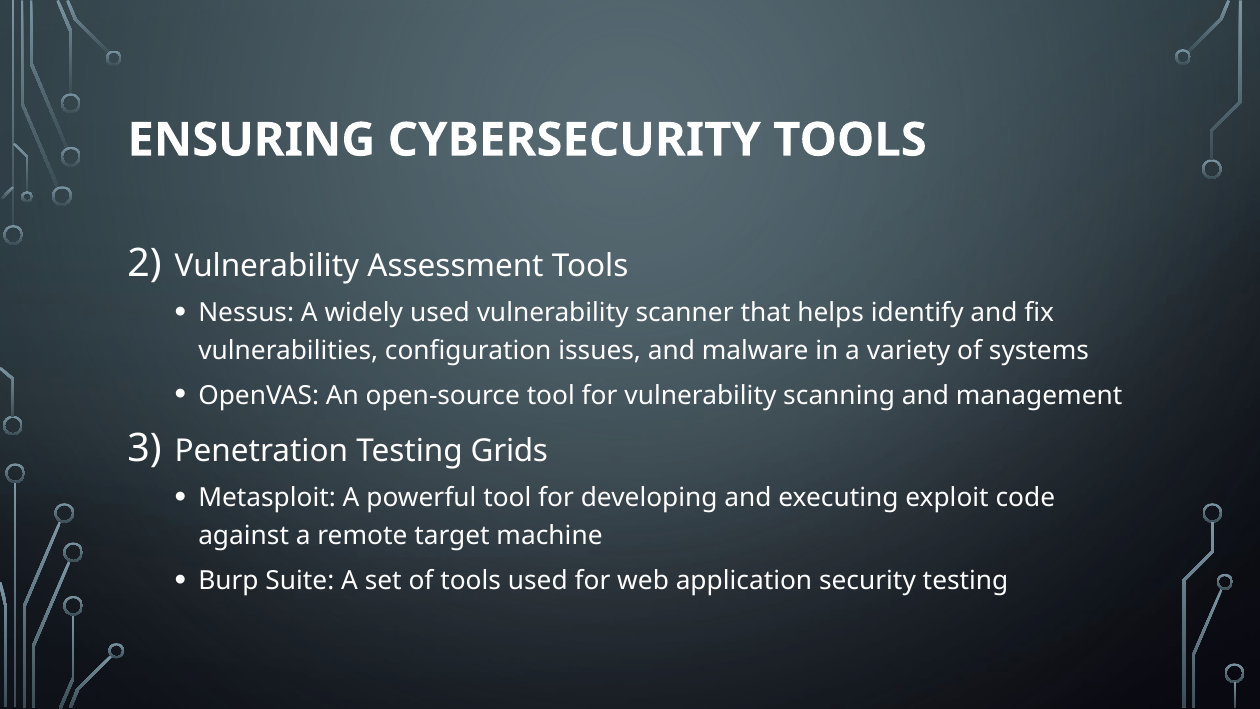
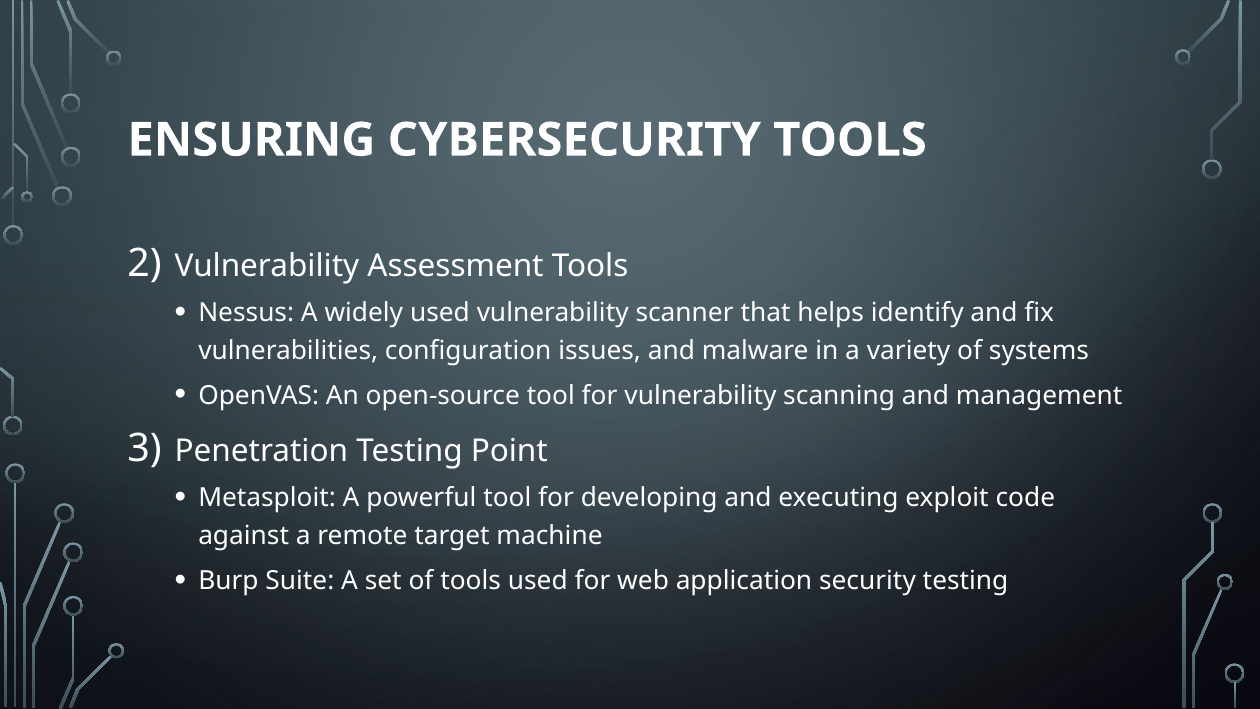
Grids: Grids -> Point (509, 451)
